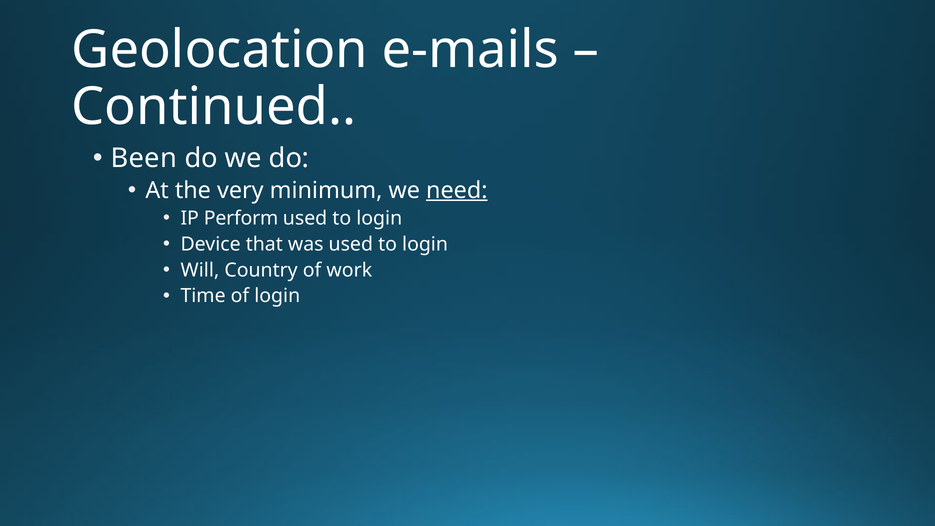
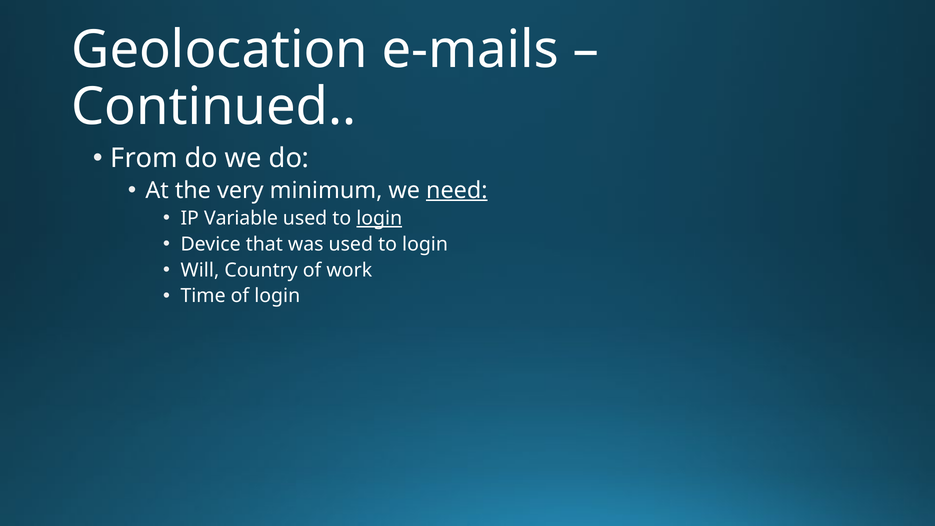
Been: Been -> From (144, 158)
Perform: Perform -> Variable (241, 218)
login underline: none -> present (379, 218)
